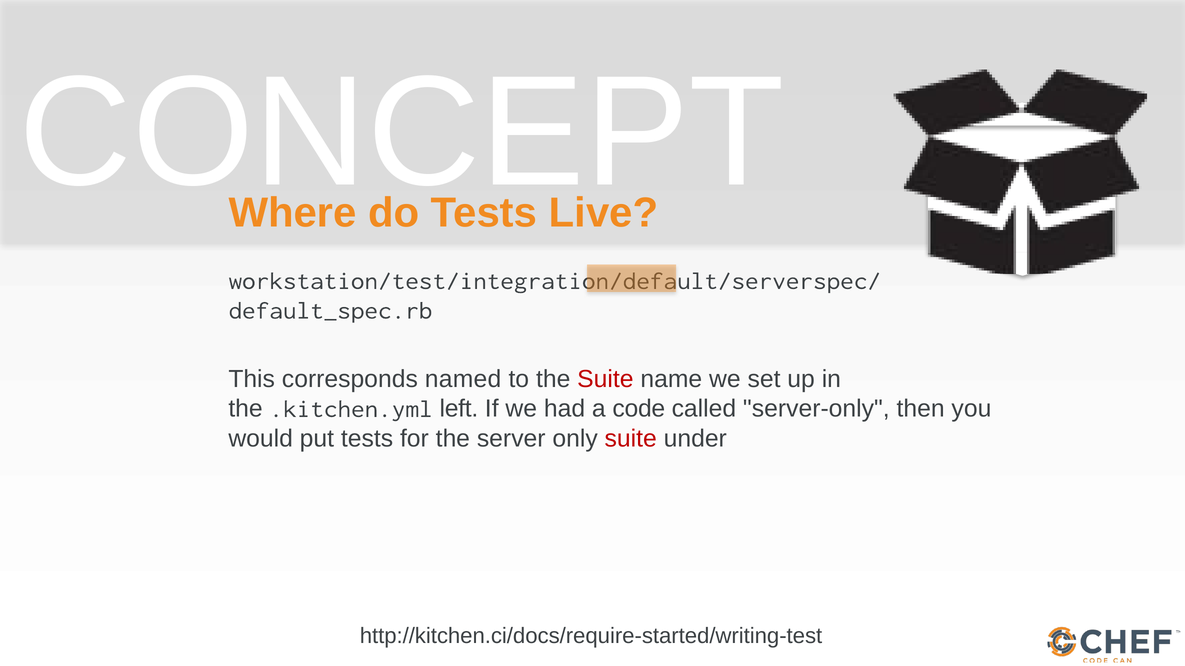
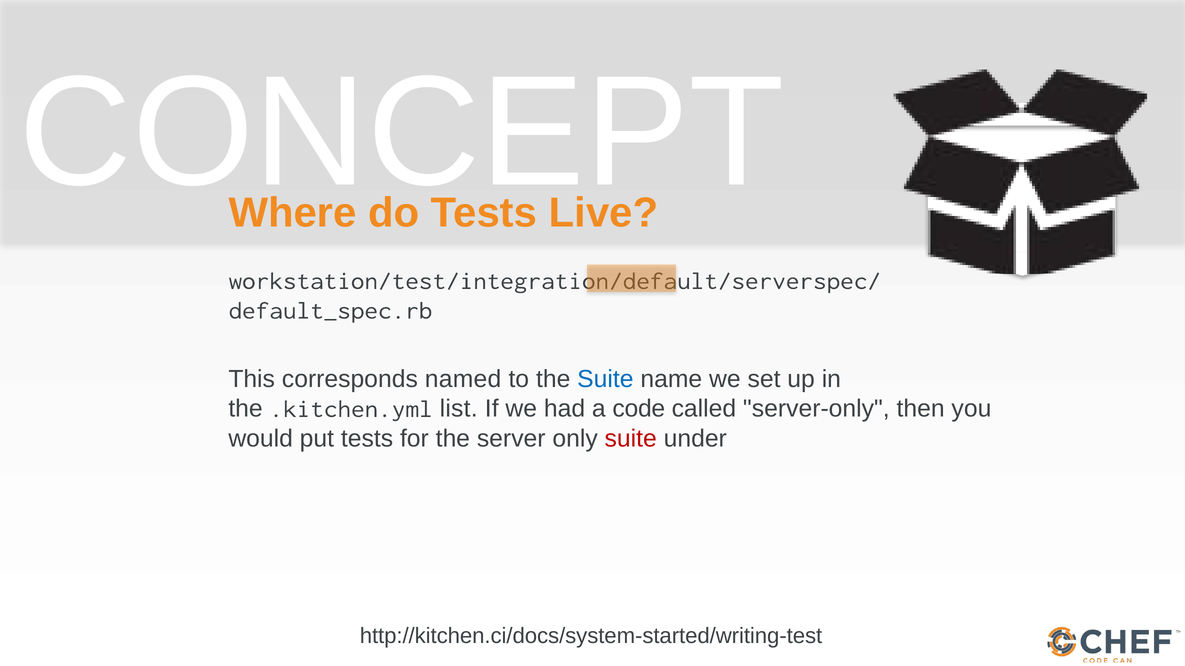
Suite colour: red -> blue (605, 379)
left: left -> list (459, 409)
http://kitchen.ci/docs/require-started/writing-test: http://kitchen.ci/docs/require-started/writing-test -> http://kitchen.ci/docs/system-started/writing-test (591, 636)
